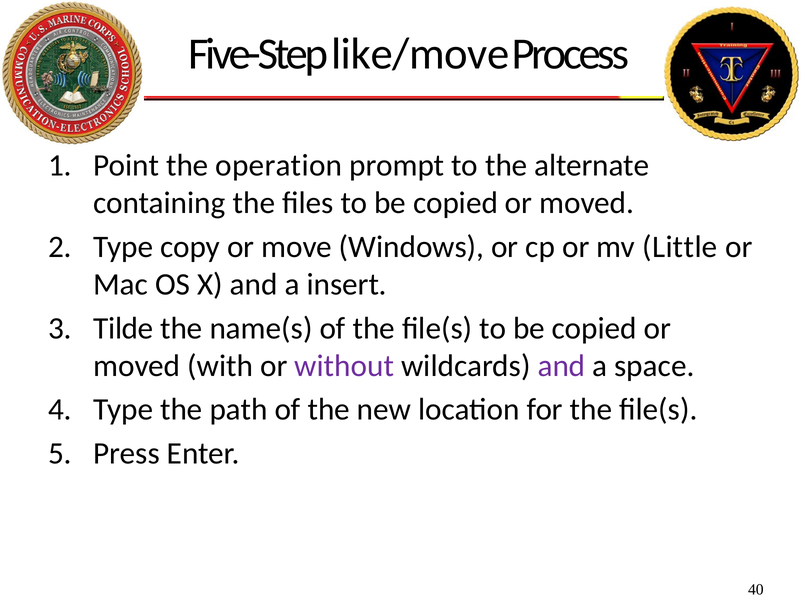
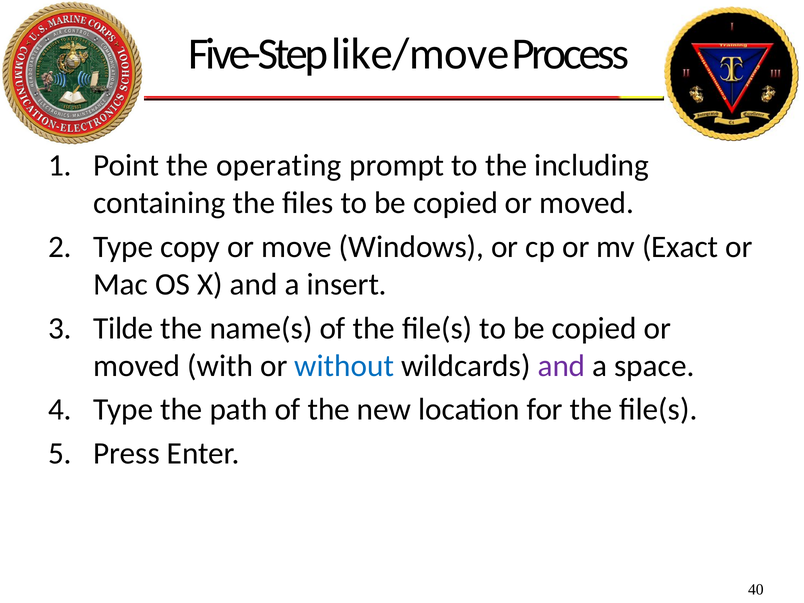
operation: operation -> operating (279, 166)
alternate: alternate -> including (592, 166)
Little: Little -> Exact (680, 247)
without colour: purple -> blue (344, 366)
